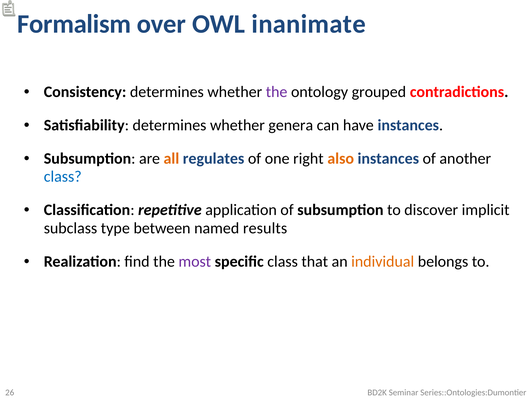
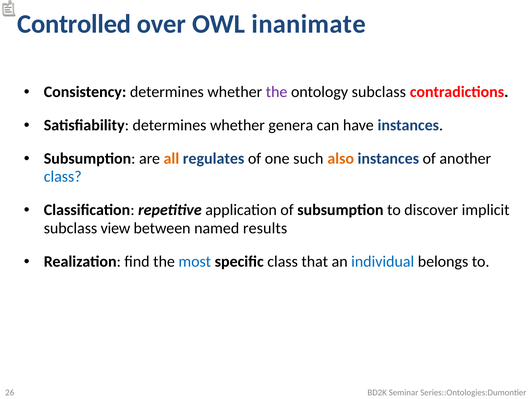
Formalism: Formalism -> Controlled (74, 24)
ontology grouped: grouped -> subclass (379, 92)
right: right -> such (308, 159)
type: type -> view (115, 228)
most colour: purple -> blue (195, 262)
individual colour: orange -> blue (383, 262)
